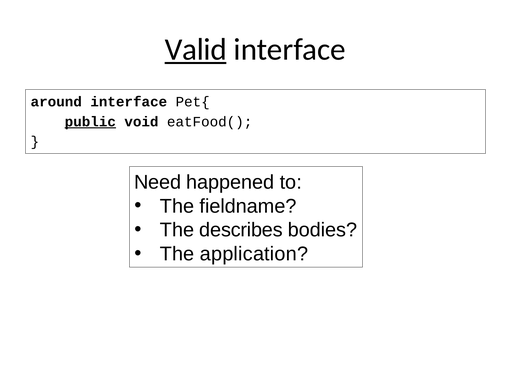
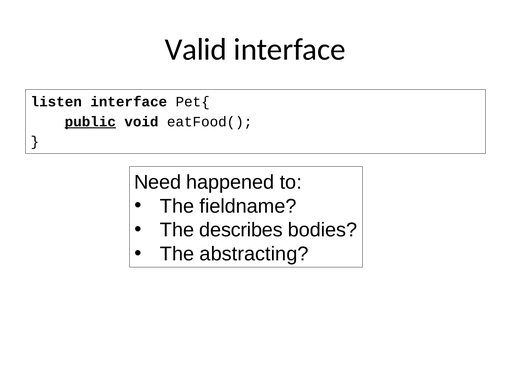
Valid underline: present -> none (196, 49)
around: around -> listen (56, 102)
application: application -> abstracting (254, 253)
